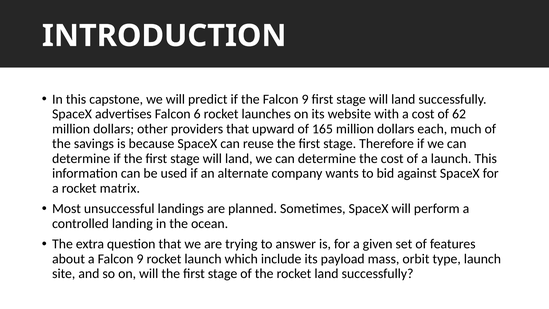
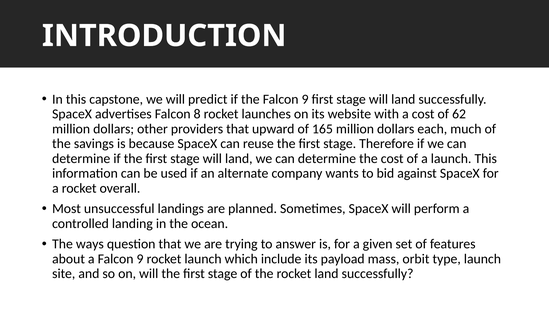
6: 6 -> 8 (197, 114)
matrix: matrix -> overall (120, 188)
extra: extra -> ways (90, 244)
